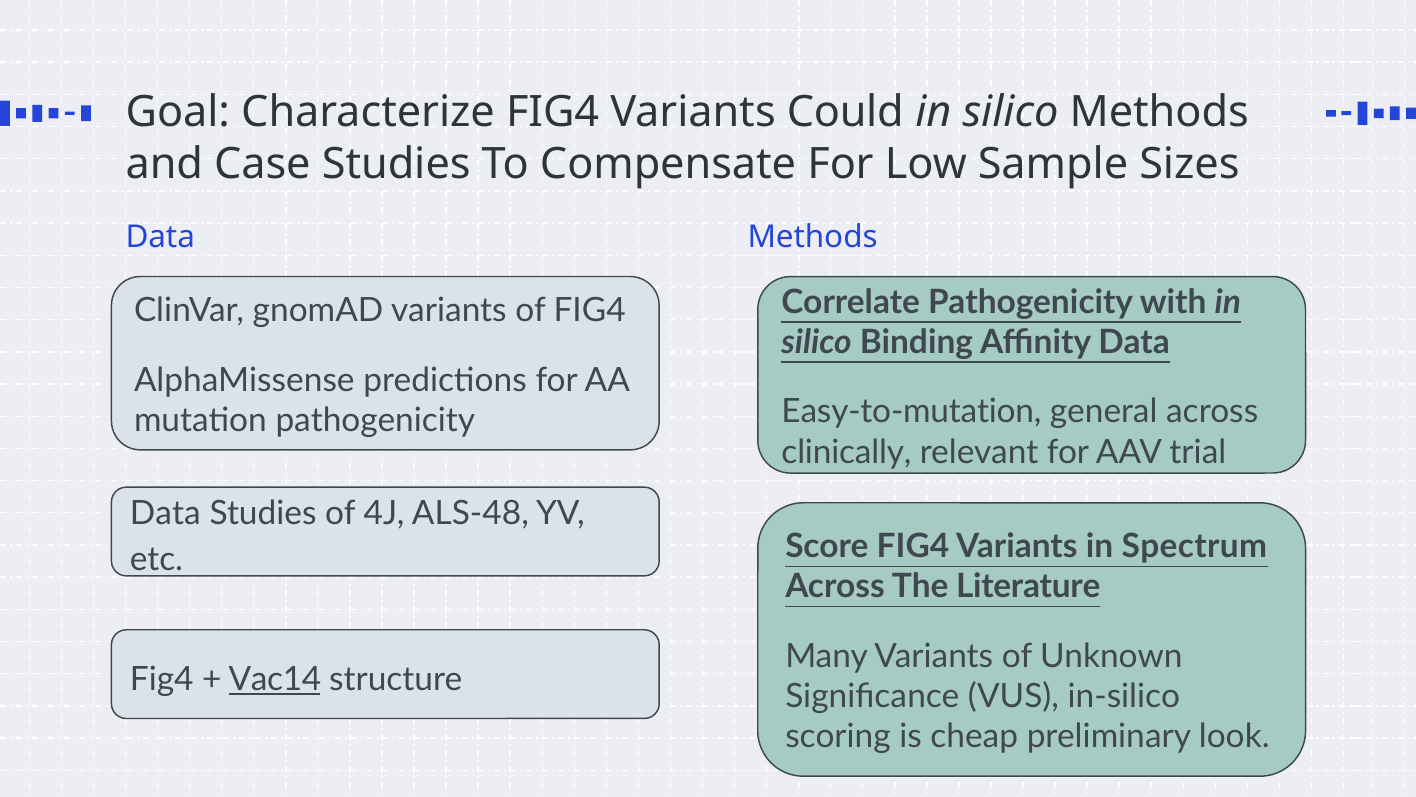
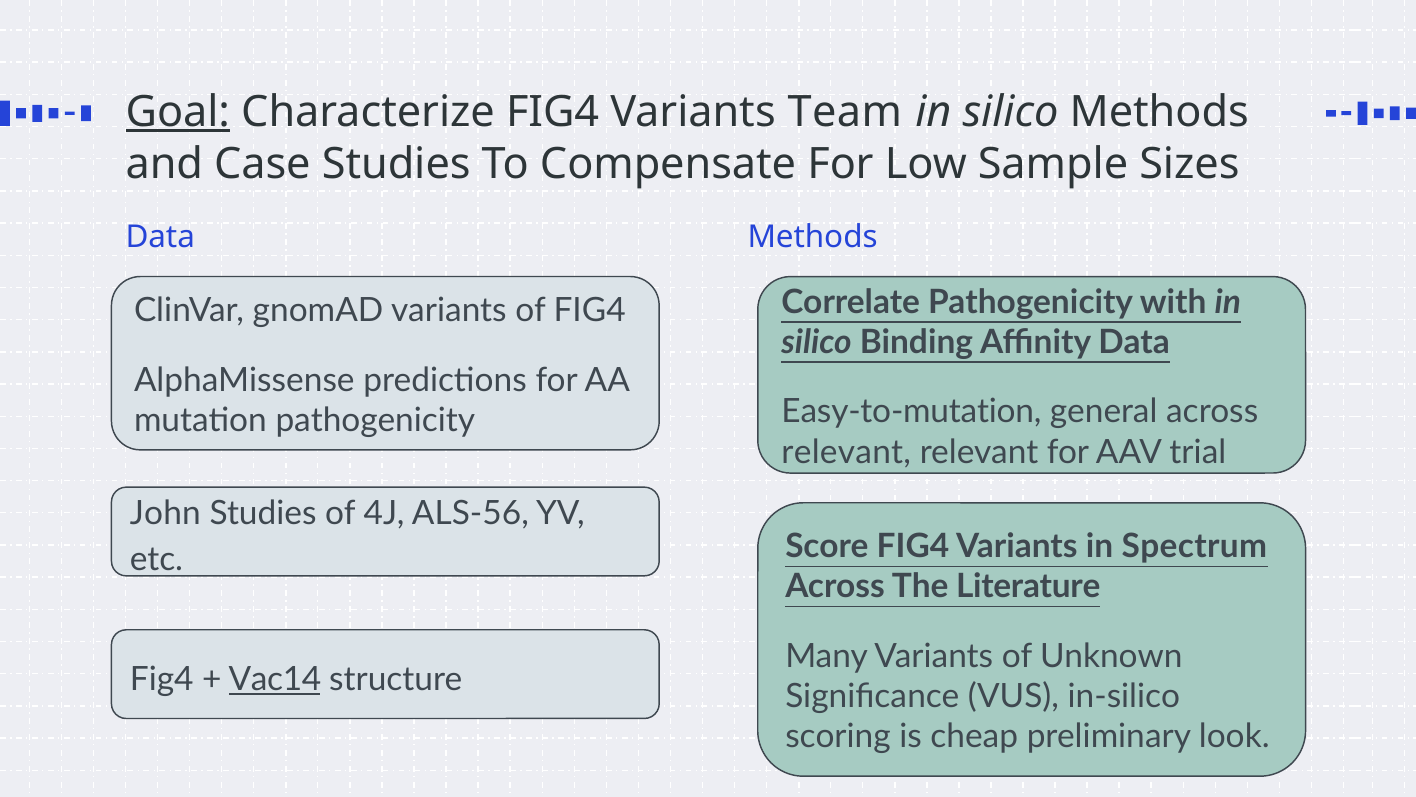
Goal underline: none -> present (178, 112)
Could: Could -> Team (845, 112)
clinically: clinically -> relevant (846, 452)
Data: Data -> John (165, 513)
ALS-48: ALS-48 -> ALS-56 (470, 513)
